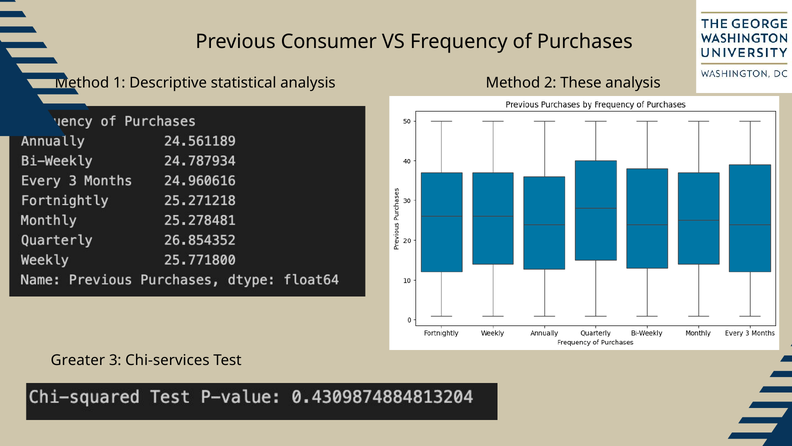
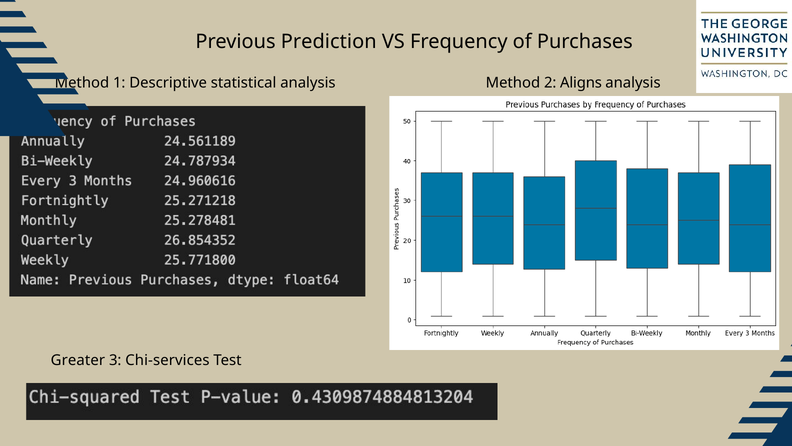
Consumer: Consumer -> Prediction (329, 42)
These: These -> Aligns (581, 83)
